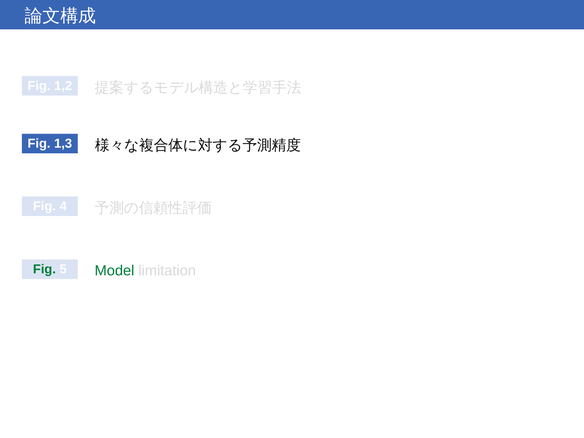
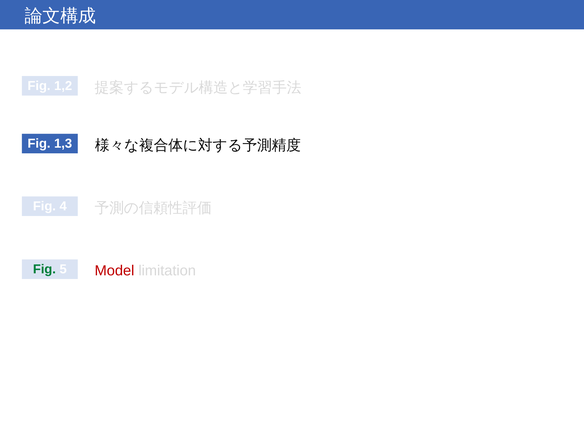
Model colour: green -> red (115, 271)
